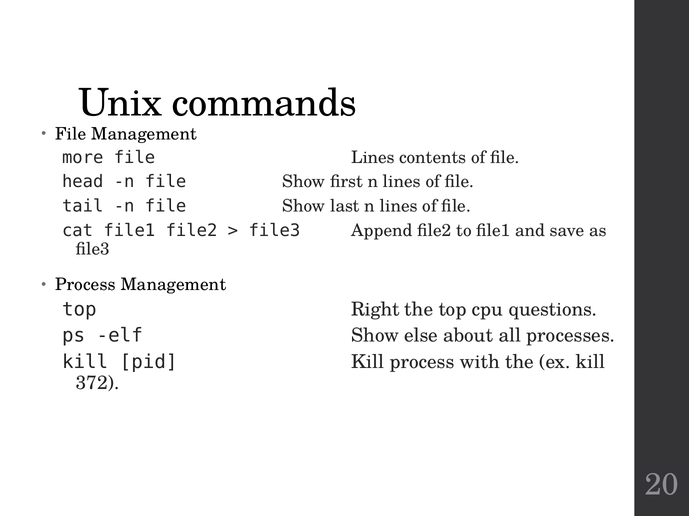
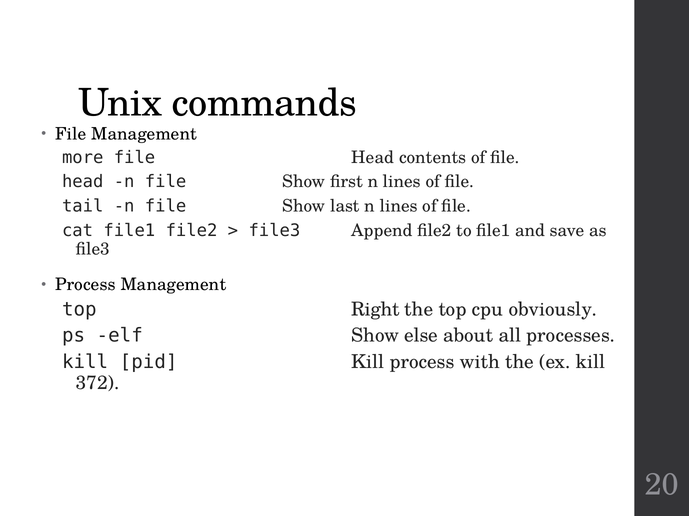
more file Lines: Lines -> Head (373, 158)
questions: questions -> obviously (553, 310)
